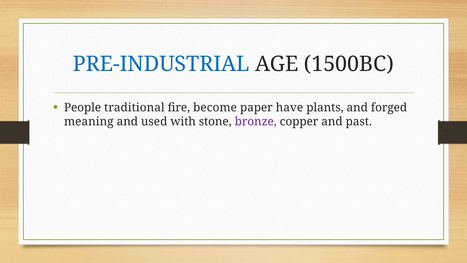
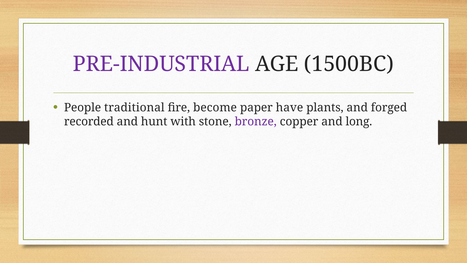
PRE-INDUSTRIAL colour: blue -> purple (161, 64)
meaning: meaning -> recorded (89, 122)
used: used -> hunt (154, 122)
past: past -> long (359, 122)
